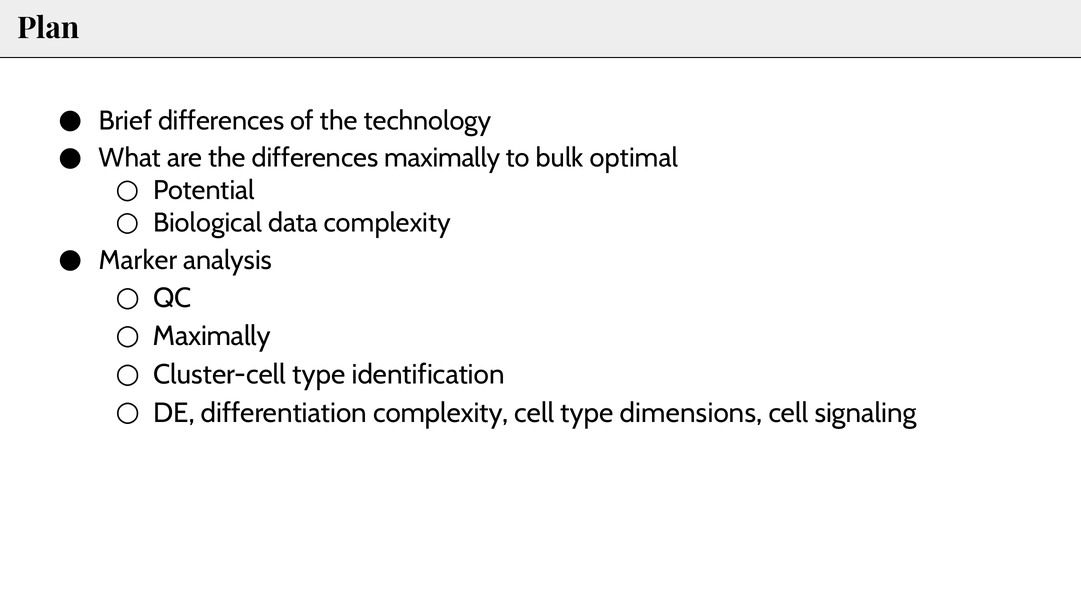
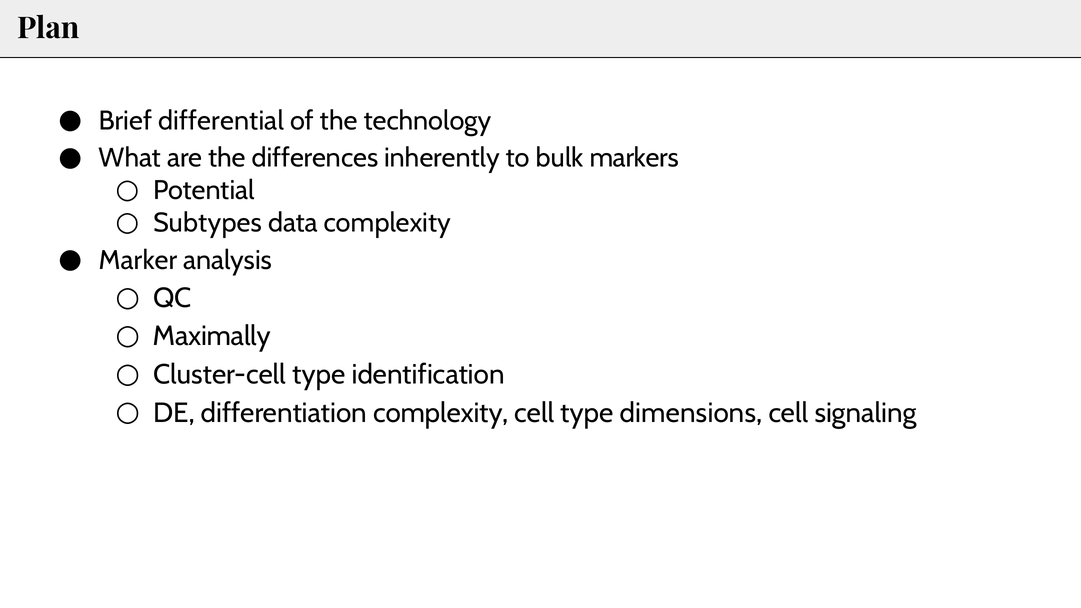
Brief differences: differences -> differential (221, 121)
differences maximally: maximally -> inherently (442, 158)
optimal: optimal -> markers (634, 158)
Biological: Biological -> Subtypes (207, 223)
